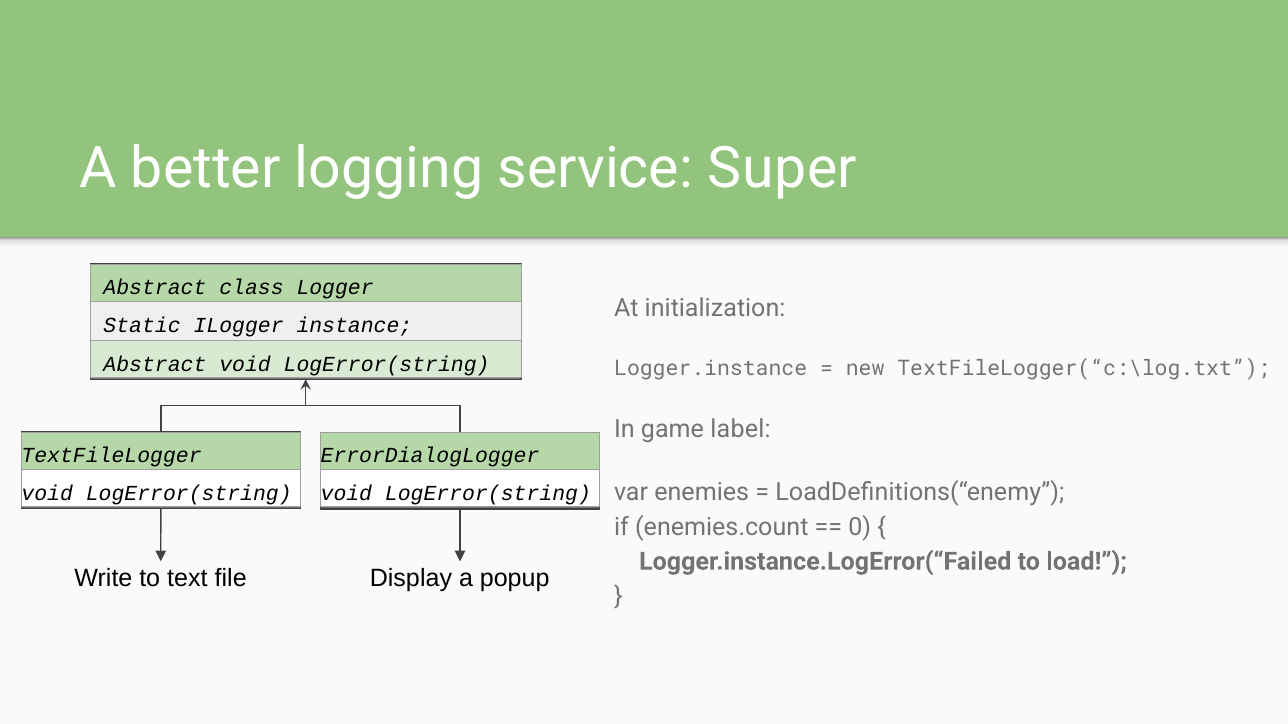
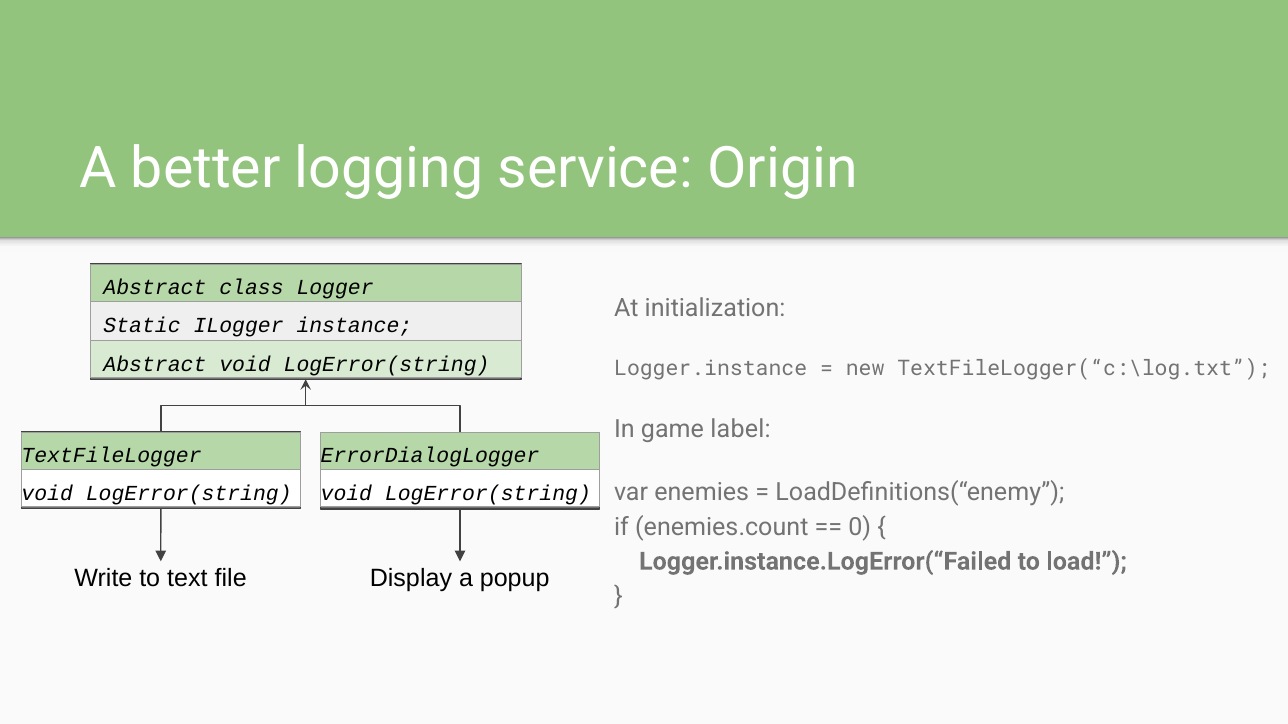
Super: Super -> Origin (783, 169)
